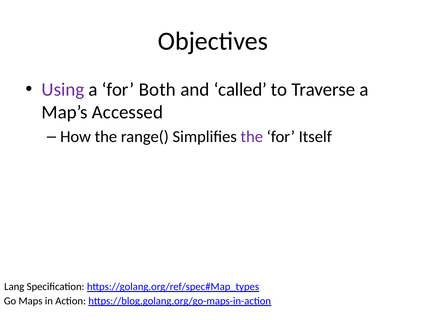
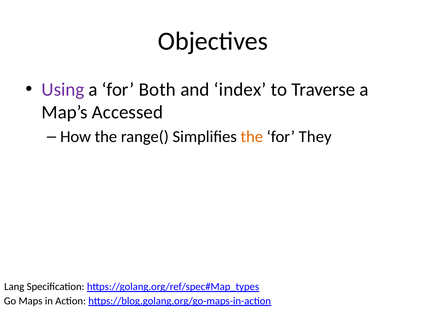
called: called -> index (240, 89)
the colour: purple -> orange (252, 137)
Itself: Itself -> They (315, 137)
